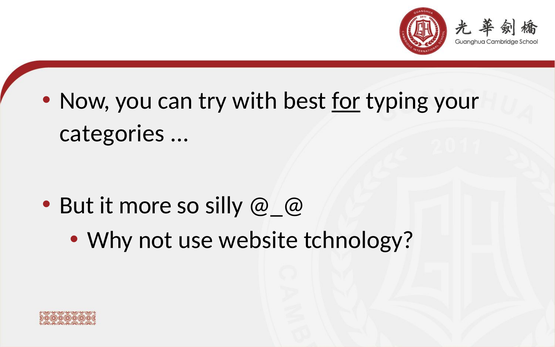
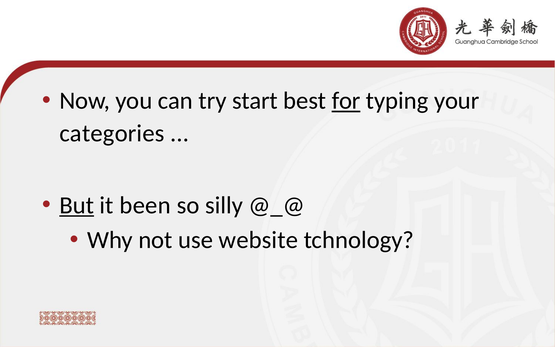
with: with -> start (255, 101)
But underline: none -> present (77, 205)
more: more -> been (145, 205)
